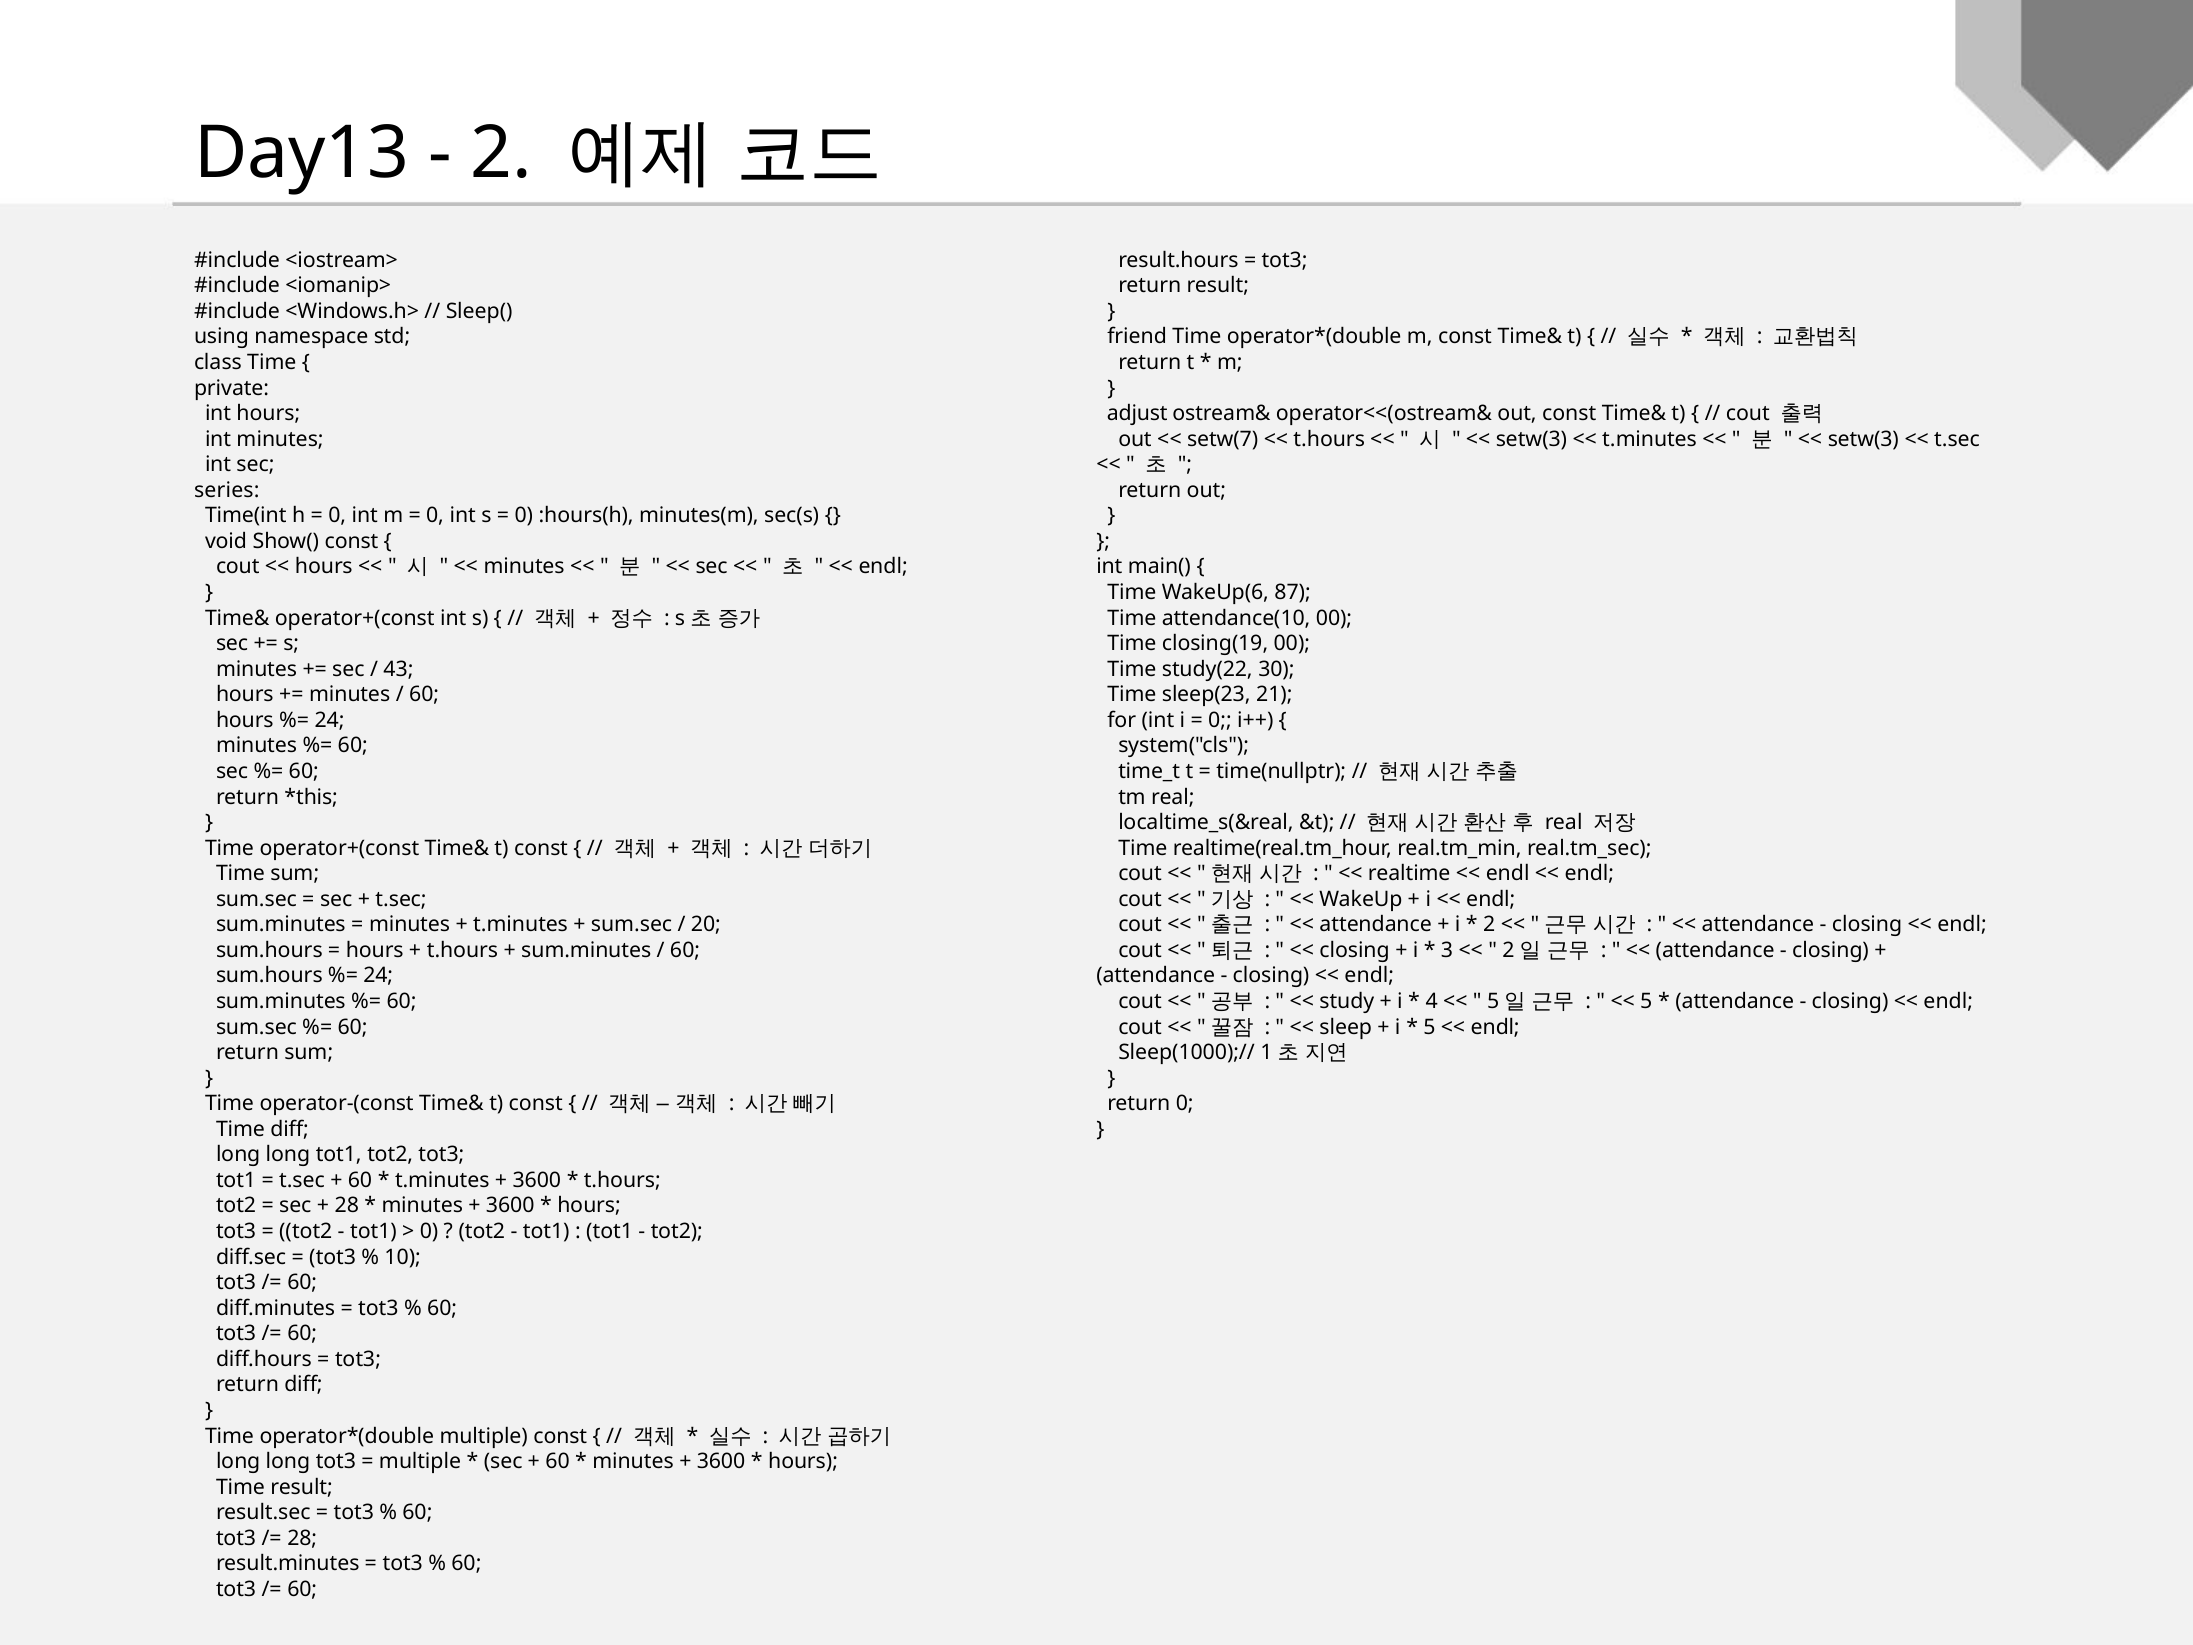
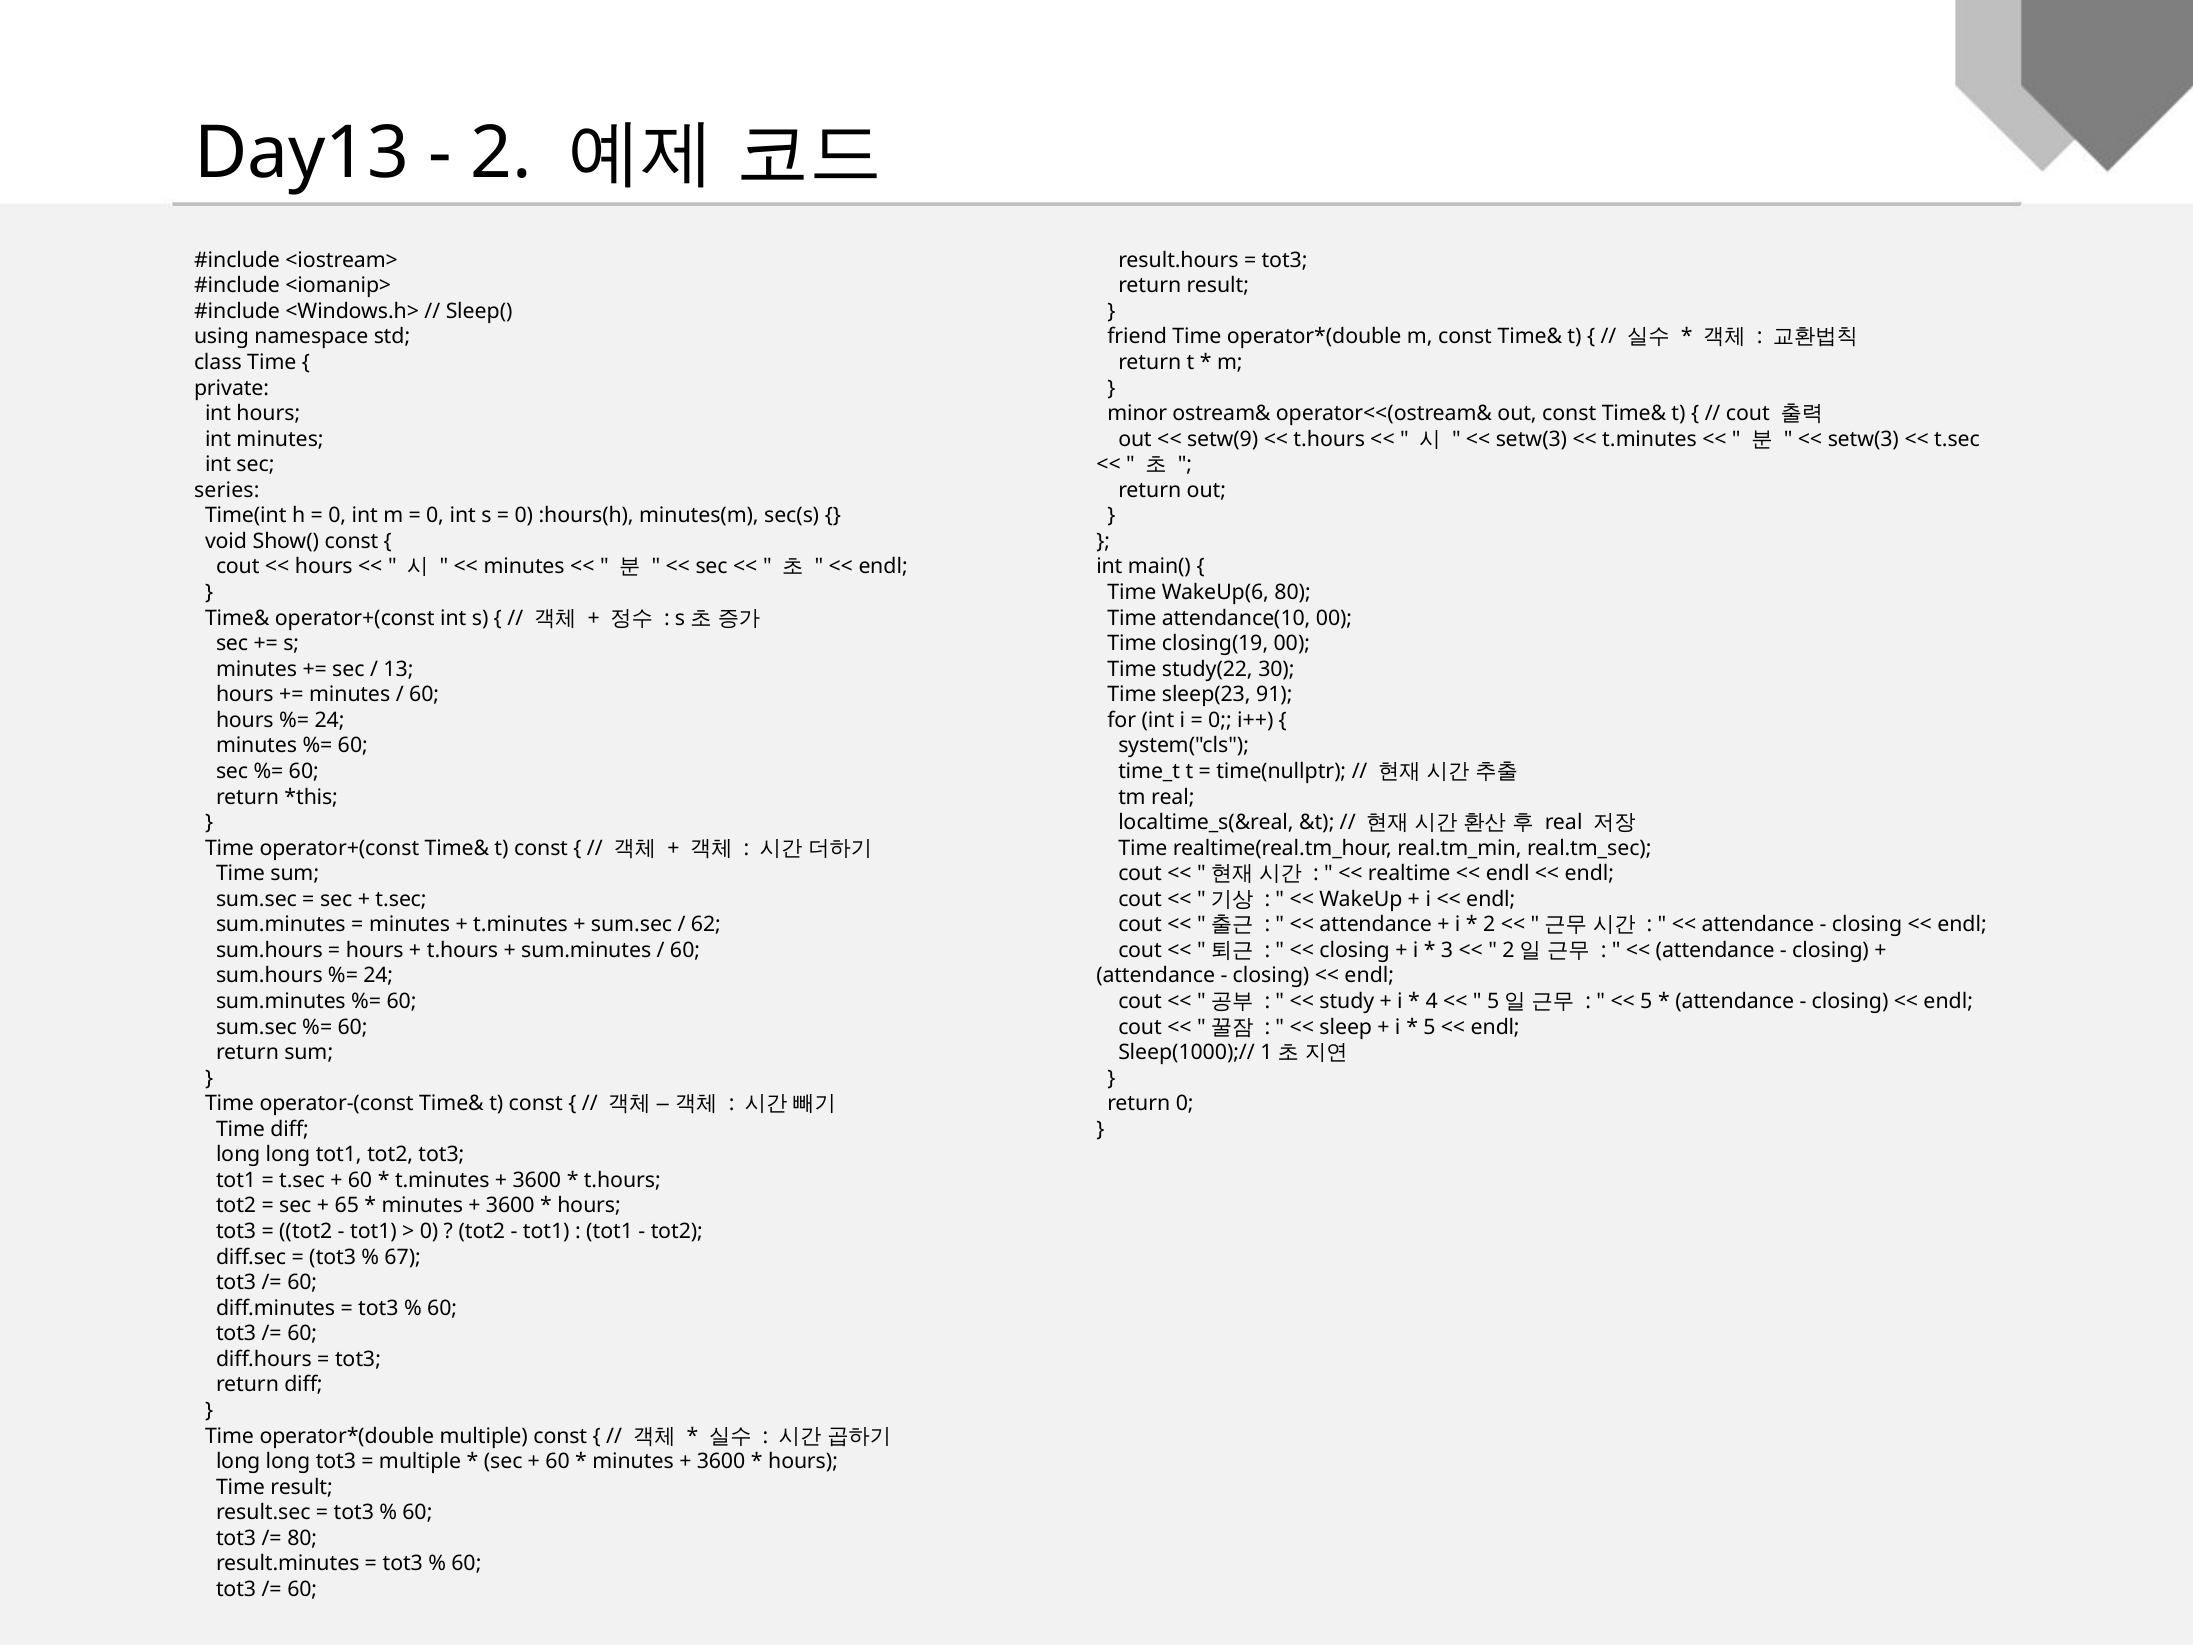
adjust: adjust -> minor (1137, 414)
setw(7: setw(7 -> setw(9 (1223, 439)
WakeUp(6 87: 87 -> 80 (1293, 592)
43: 43 -> 13 (398, 669)
21: 21 -> 91 (1274, 695)
20: 20 -> 62 (706, 925)
28: 28 -> 65 (347, 1206)
10: 10 -> 67 (403, 1257)
28: 28 -> 80 (302, 1538)
